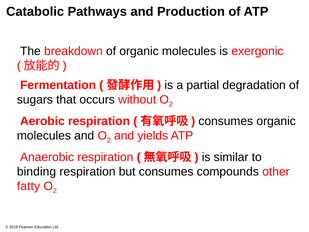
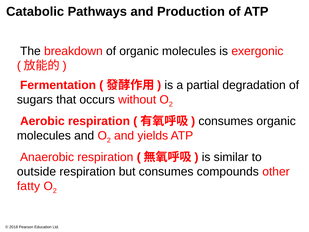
binding: binding -> outside (37, 171)
